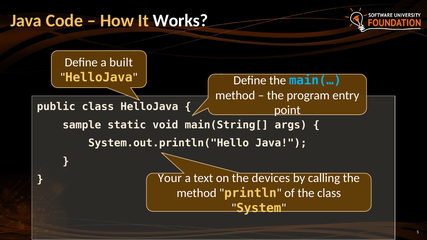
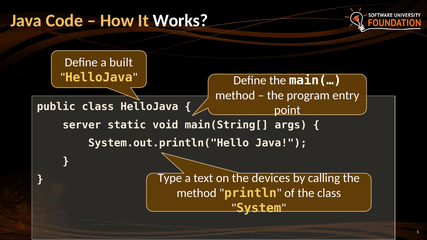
main(… colour: light blue -> white (315, 80)
sample: sample -> server (82, 125)
Your: Your -> Type (170, 178)
